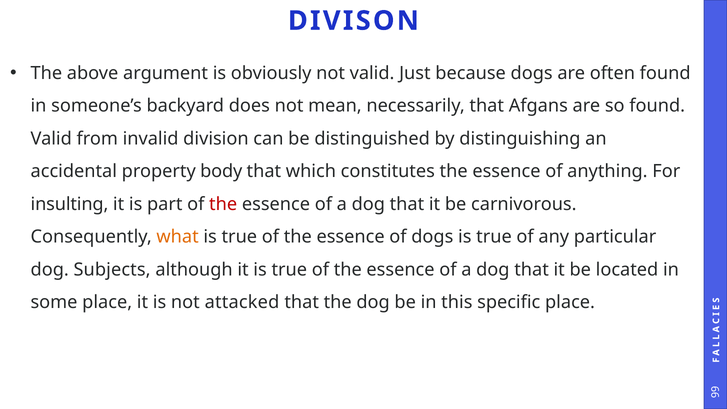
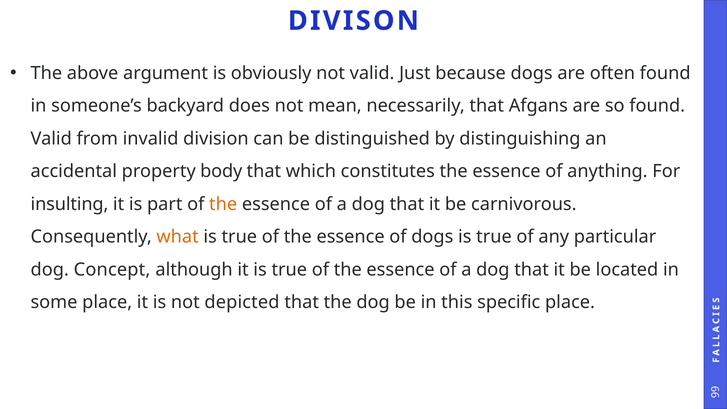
the colour: red -> orange (223, 204)
Subjects: Subjects -> Concept (112, 269)
attacked: attacked -> depicted (242, 302)
